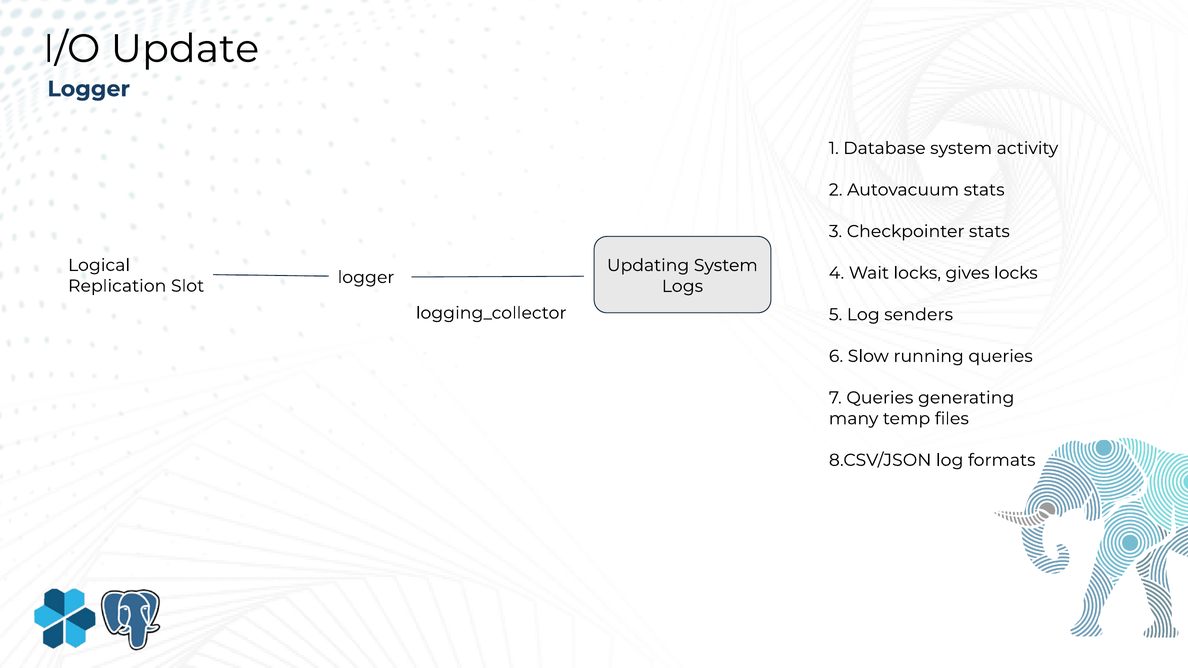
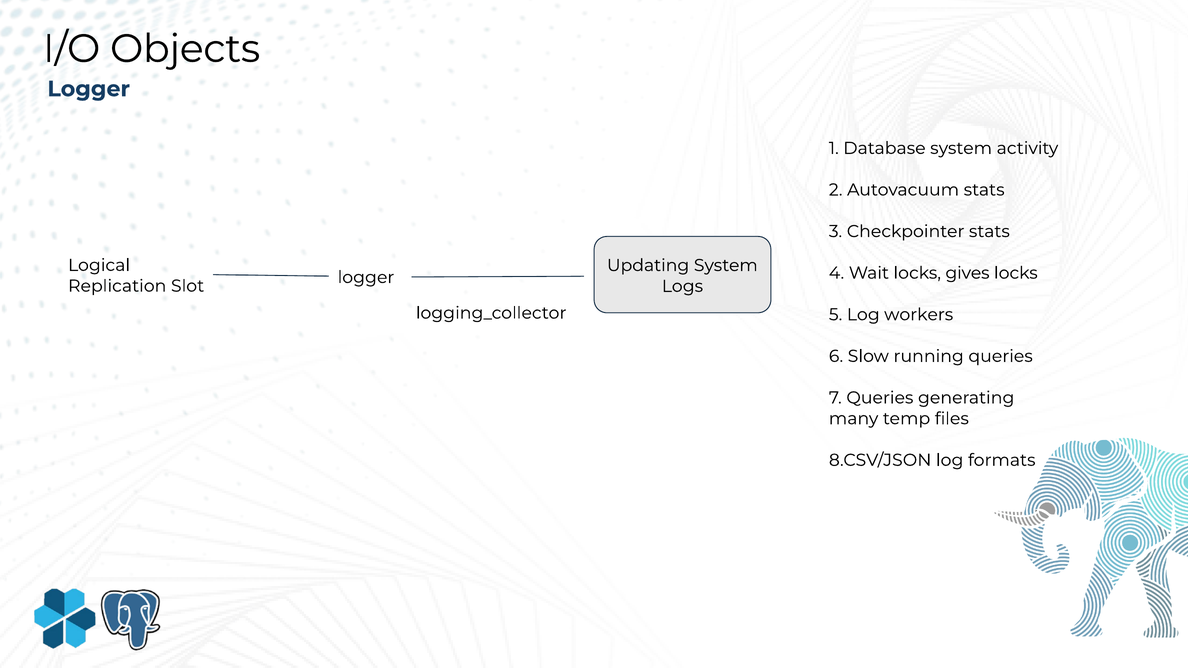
Update: Update -> Objects (185, 49)
senders: senders -> workers (919, 315)
